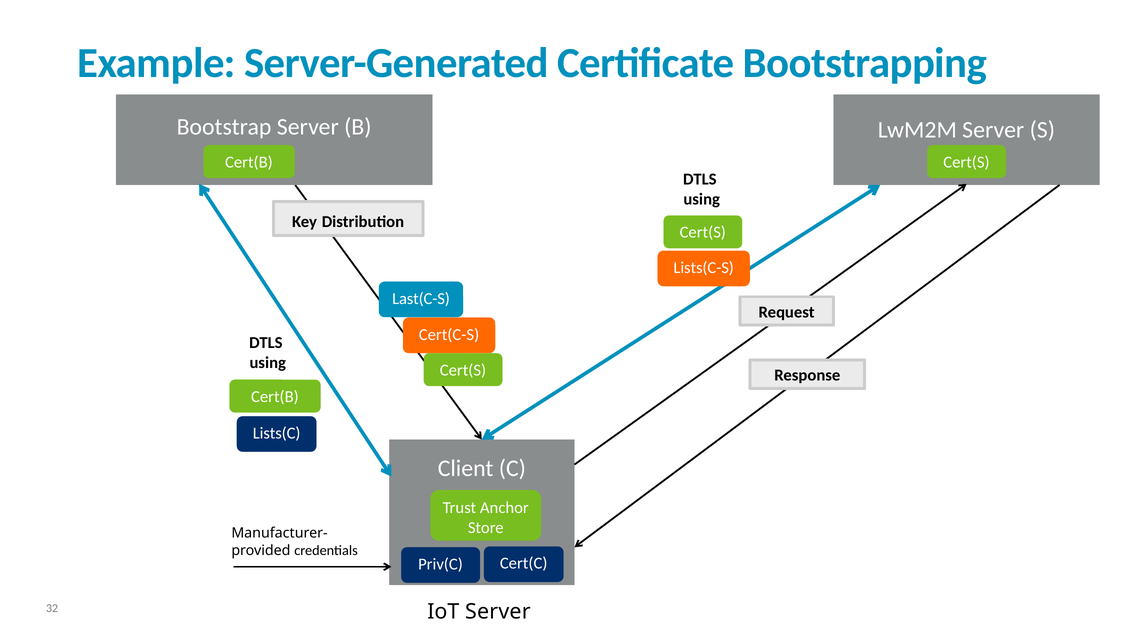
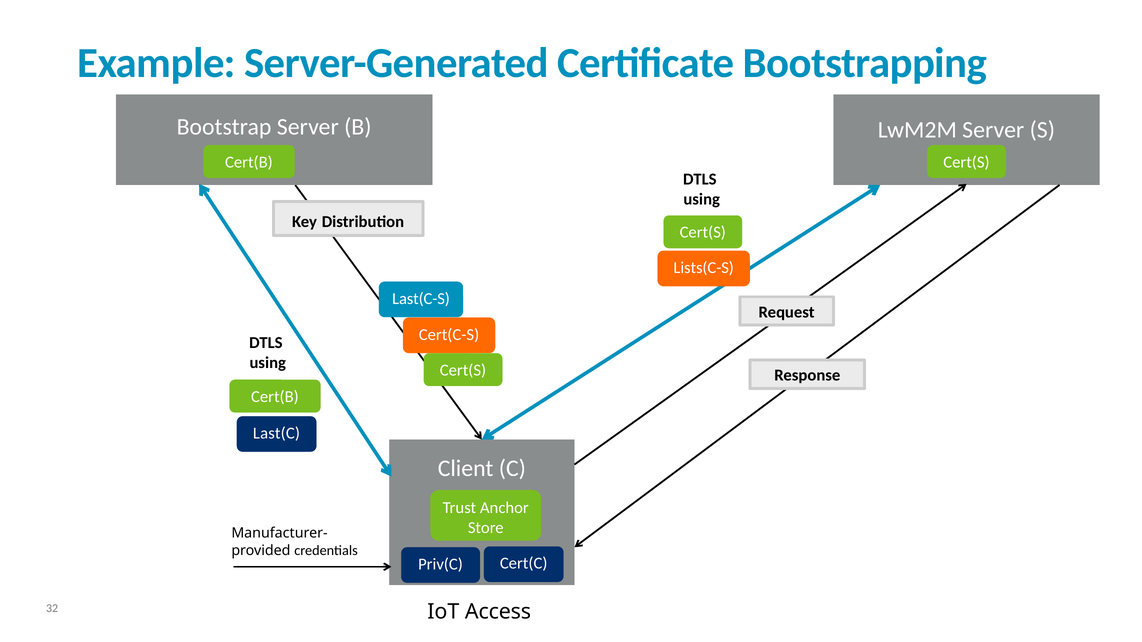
Lists(C: Lists(C -> Last(C (276, 434)
IoT Server: Server -> Access (498, 612)
